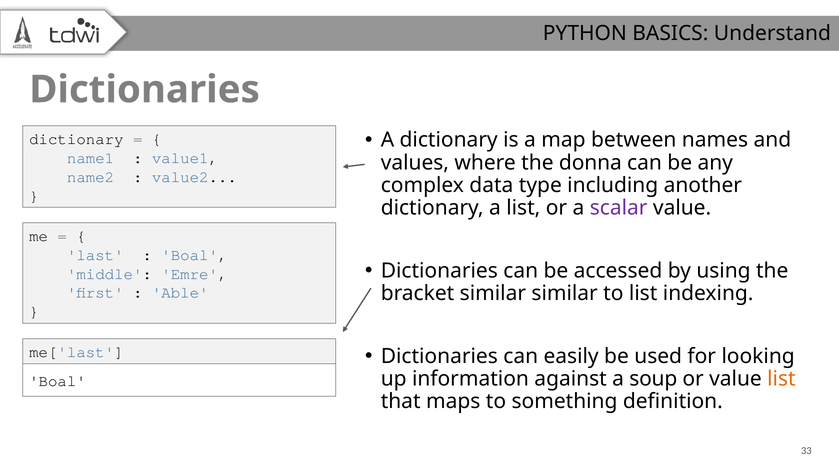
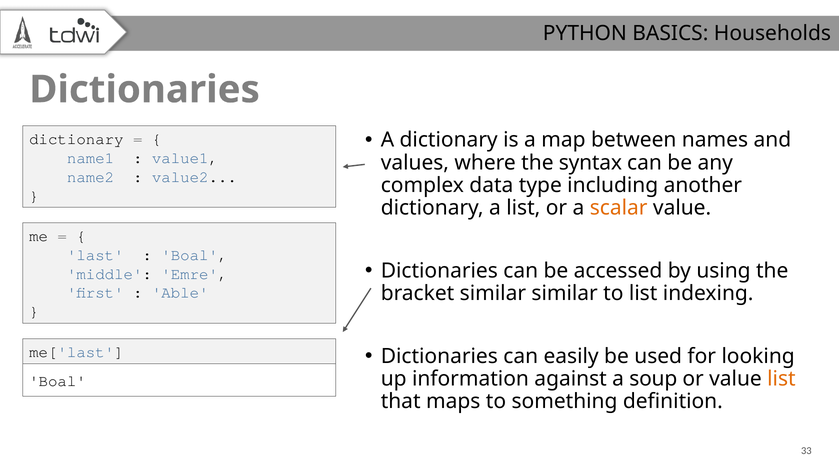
Understand: Understand -> Households (772, 33)
donna: donna -> syntax (590, 163)
scalar colour: purple -> orange (619, 208)
